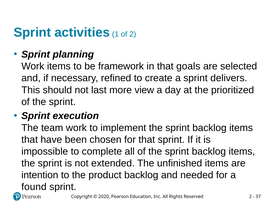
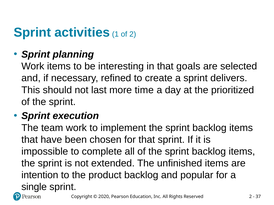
framework: framework -> interesting (121, 66)
view: view -> time (144, 90)
needed: needed -> popular (197, 176)
found: found -> single (34, 187)
